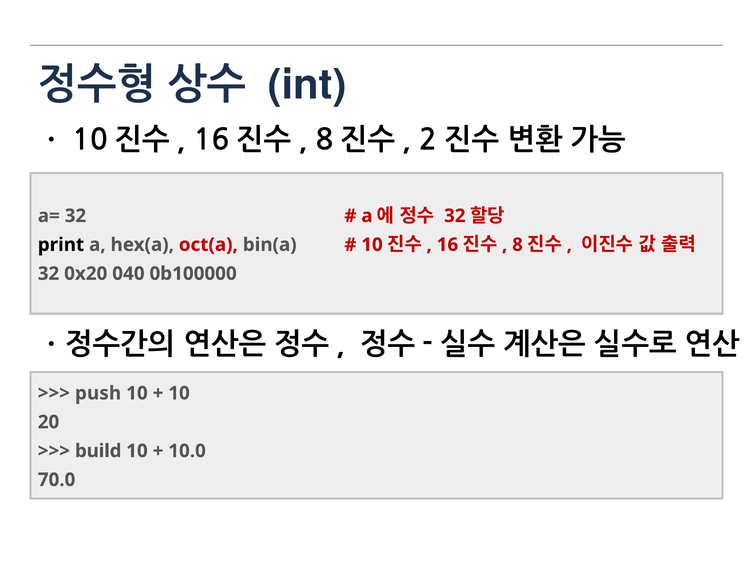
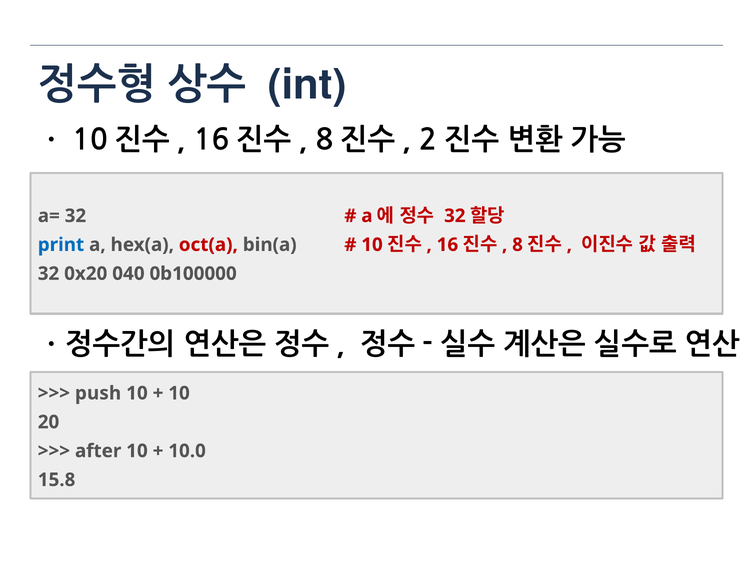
print colour: black -> blue (61, 245)
build: build -> after (98, 451)
70.0: 70.0 -> 15.8 (57, 480)
